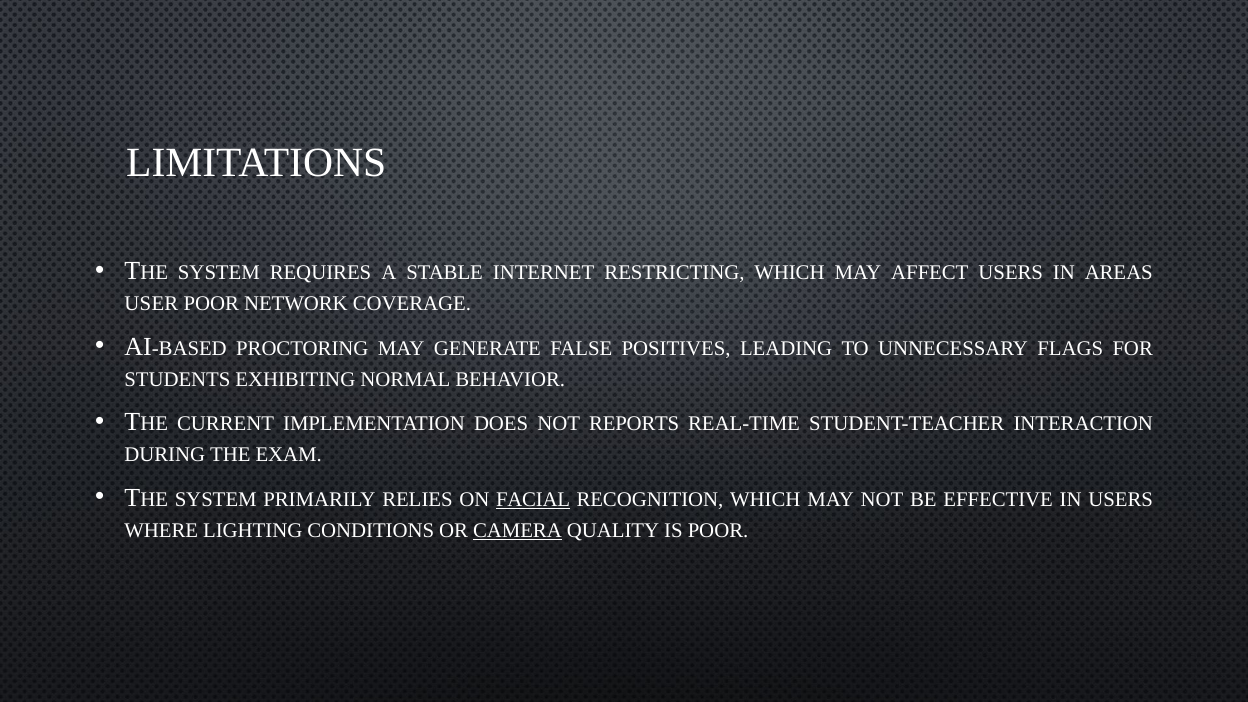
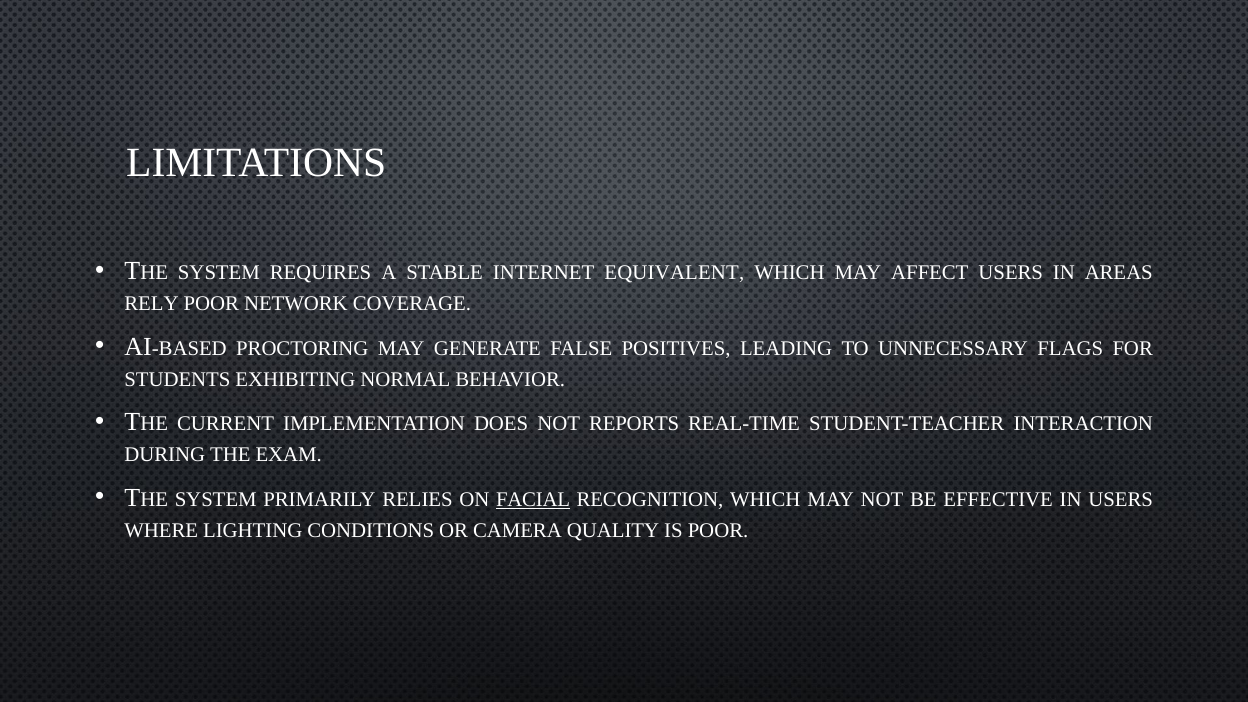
RESTRICTING: RESTRICTING -> EQUIVALENT (674, 273)
USER: USER -> RELY (151, 304)
CAMERA underline: present -> none (517, 531)
